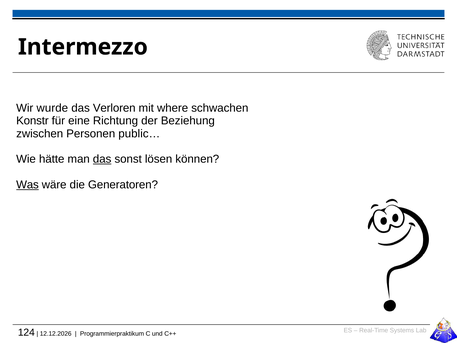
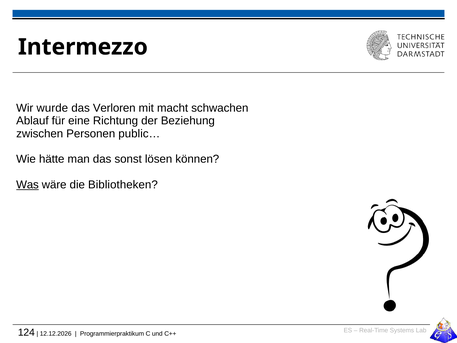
where: where -> macht (173, 108)
Konstr: Konstr -> Ablauf (32, 121)
das underline: present -> none (102, 159)
Generatoren: Generatoren -> Bibliotheken (123, 185)
